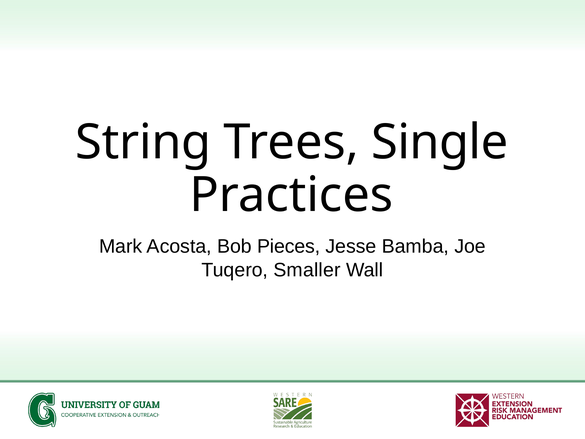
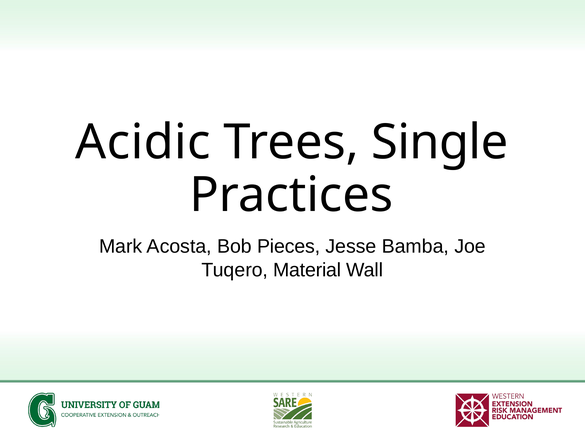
String: String -> Acidic (143, 142)
Smaller: Smaller -> Material (307, 270)
